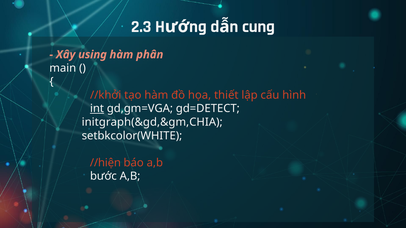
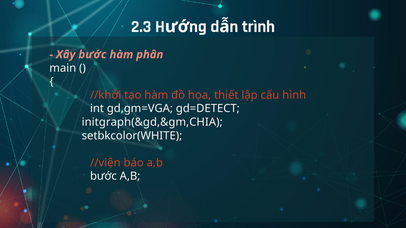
cung: cung -> trình (258, 27)
Xây using: using -> bước (92, 55)
int underline: present -> none (97, 109)
//hiện: //hiện -> //viện (105, 163)
